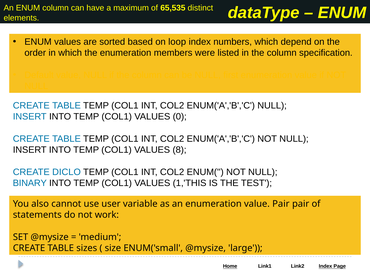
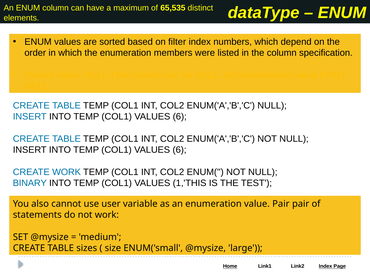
loop: loop -> filter (177, 42)
0: 0 -> 6 (180, 117)
8: 8 -> 6 (180, 150)
CREATE DICLO: DICLO -> WORK (67, 172)
